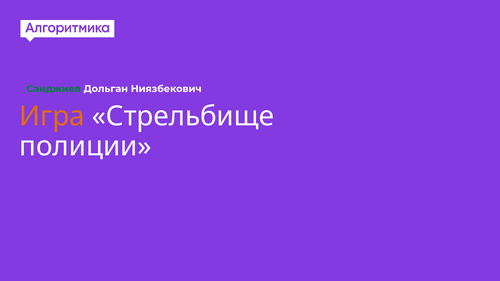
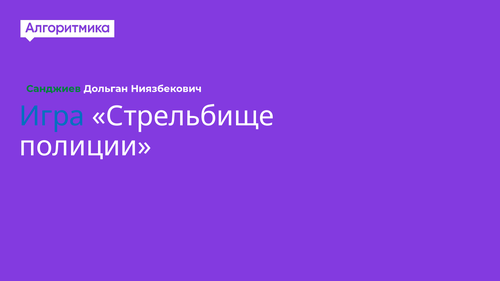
Игра colour: orange -> blue (52, 116)
